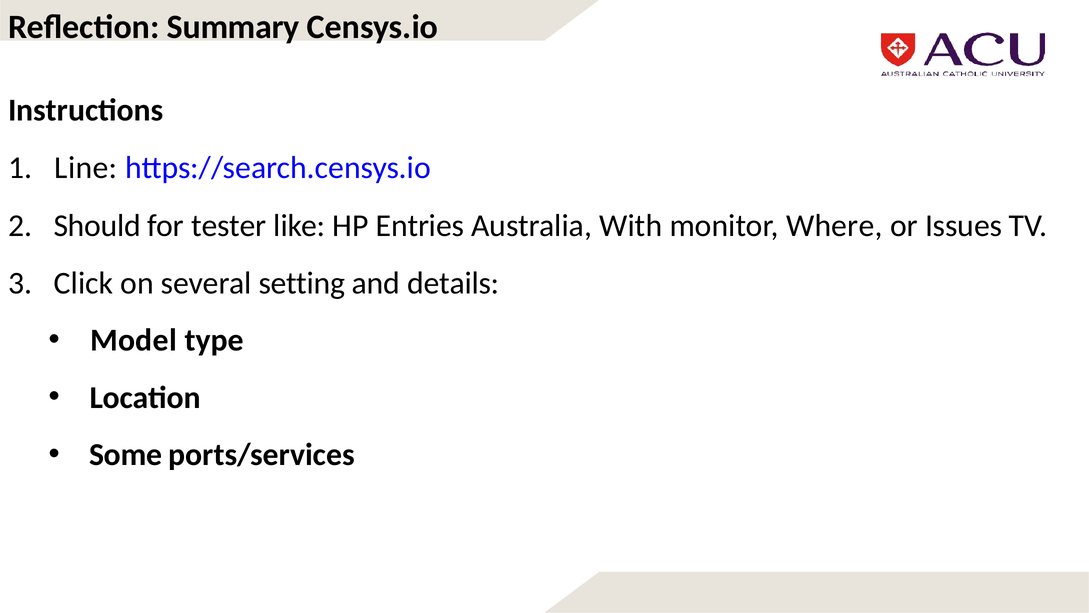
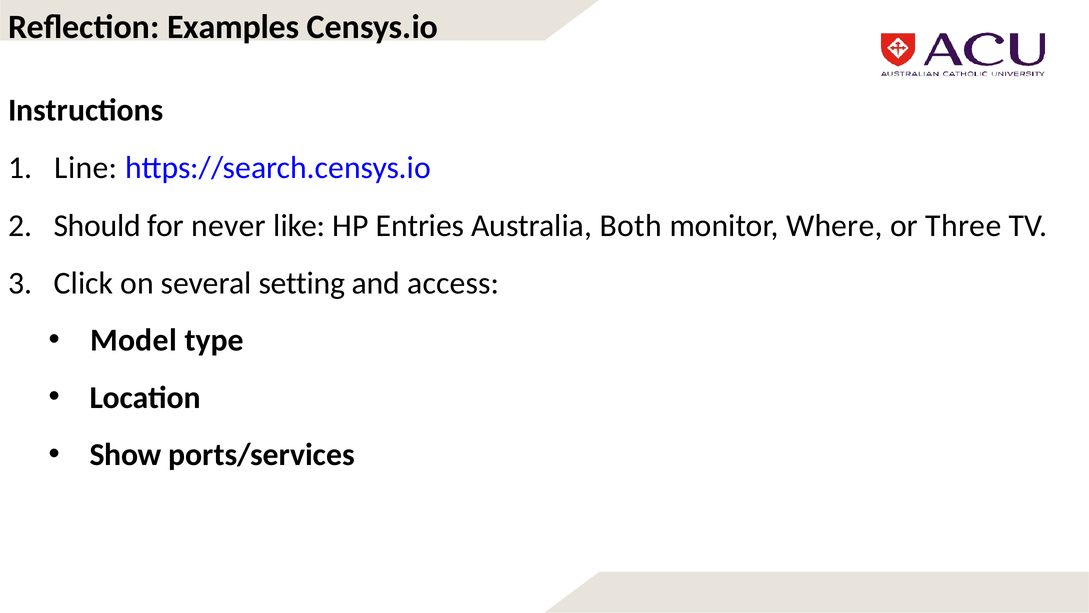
Summary: Summary -> Examples (233, 27)
tester: tester -> never (228, 226)
With: With -> Both (631, 226)
Issues: Issues -> Three (963, 226)
details: details -> access (453, 283)
Some: Some -> Show (126, 455)
